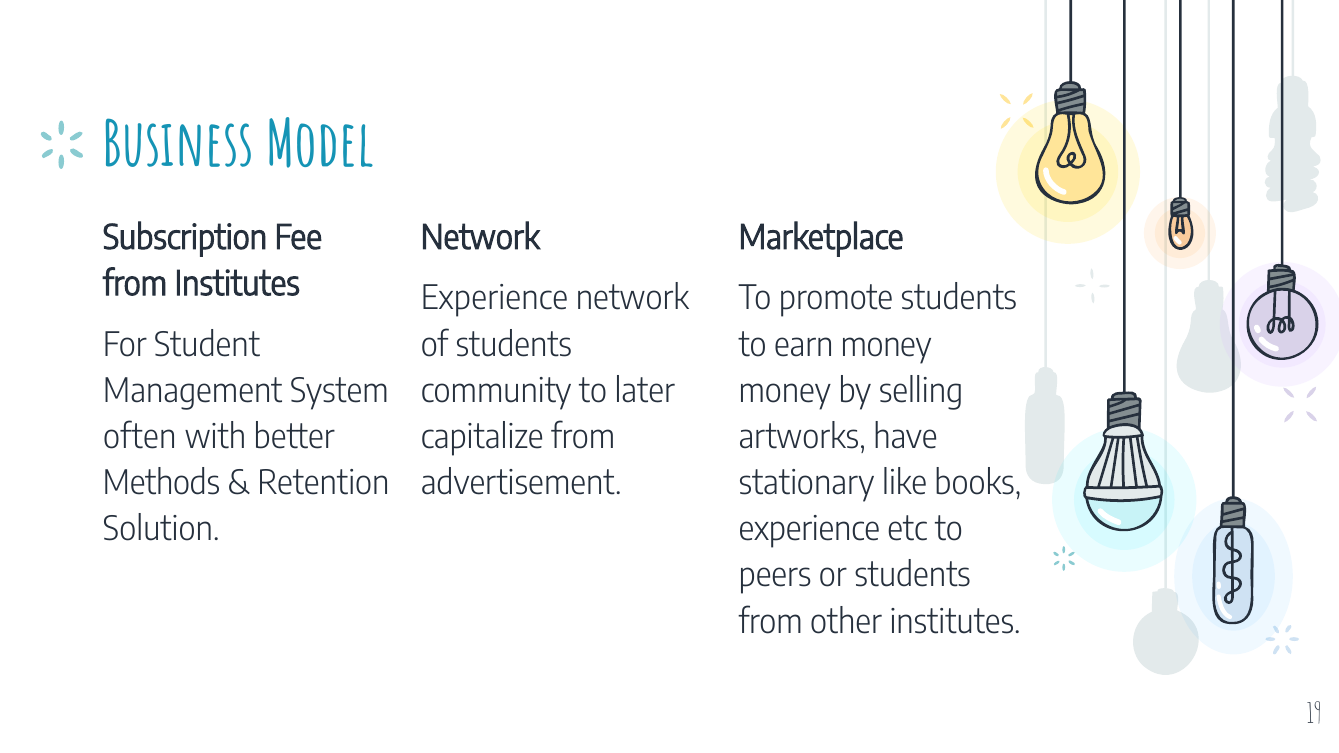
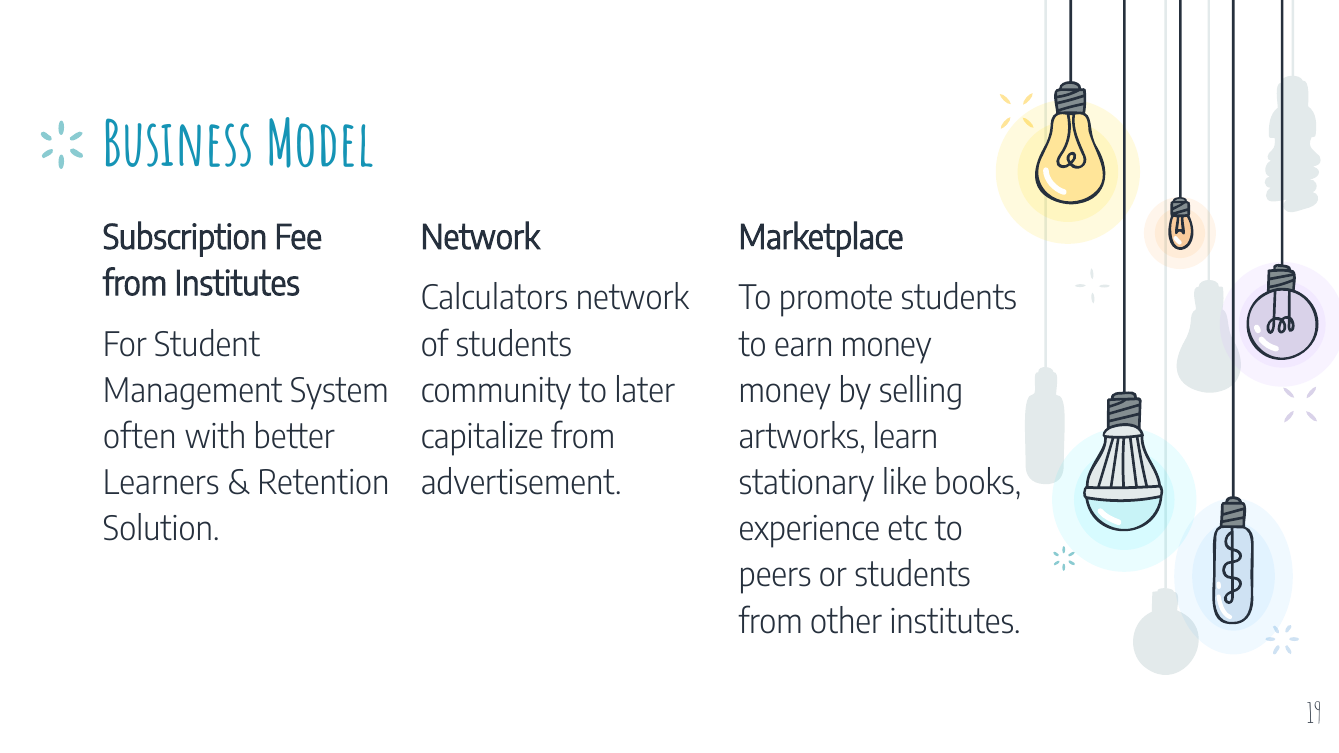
Experience: Experience -> Calculators (494, 299)
have: have -> learn (906, 437)
Methods: Methods -> Learners (161, 484)
